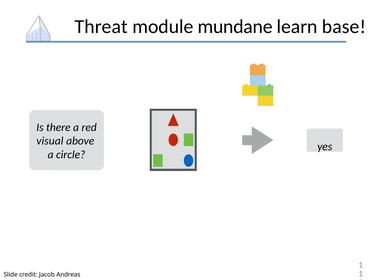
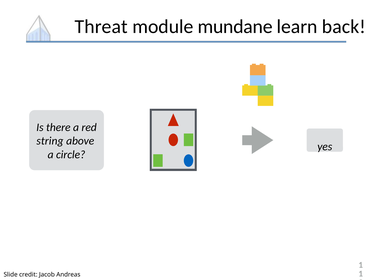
base: base -> back (344, 27)
visual: visual -> string (50, 141)
